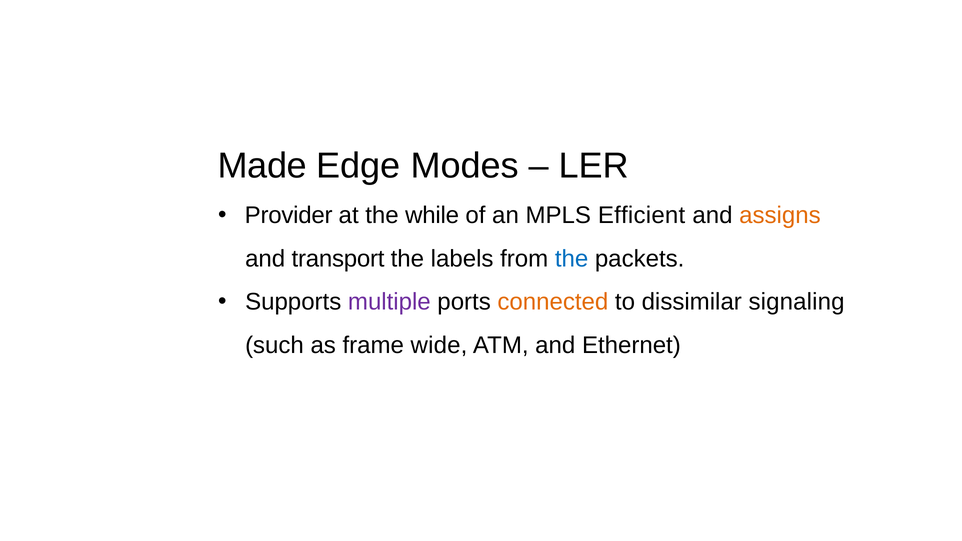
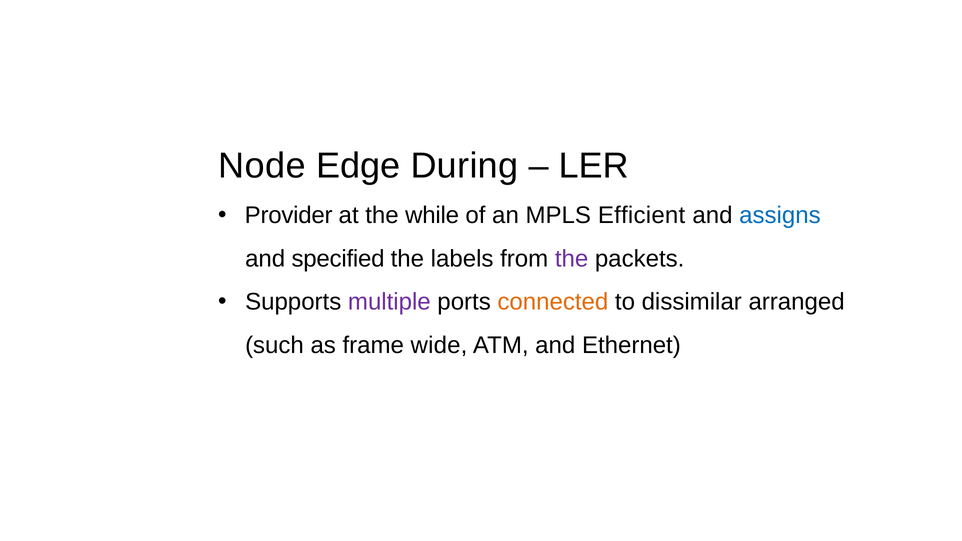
Made: Made -> Node (262, 166)
Modes: Modes -> During (464, 166)
assigns colour: orange -> blue (780, 216)
transport: transport -> specified (338, 259)
the colour: blue -> purple (572, 259)
signaling: signaling -> arranged (797, 302)
